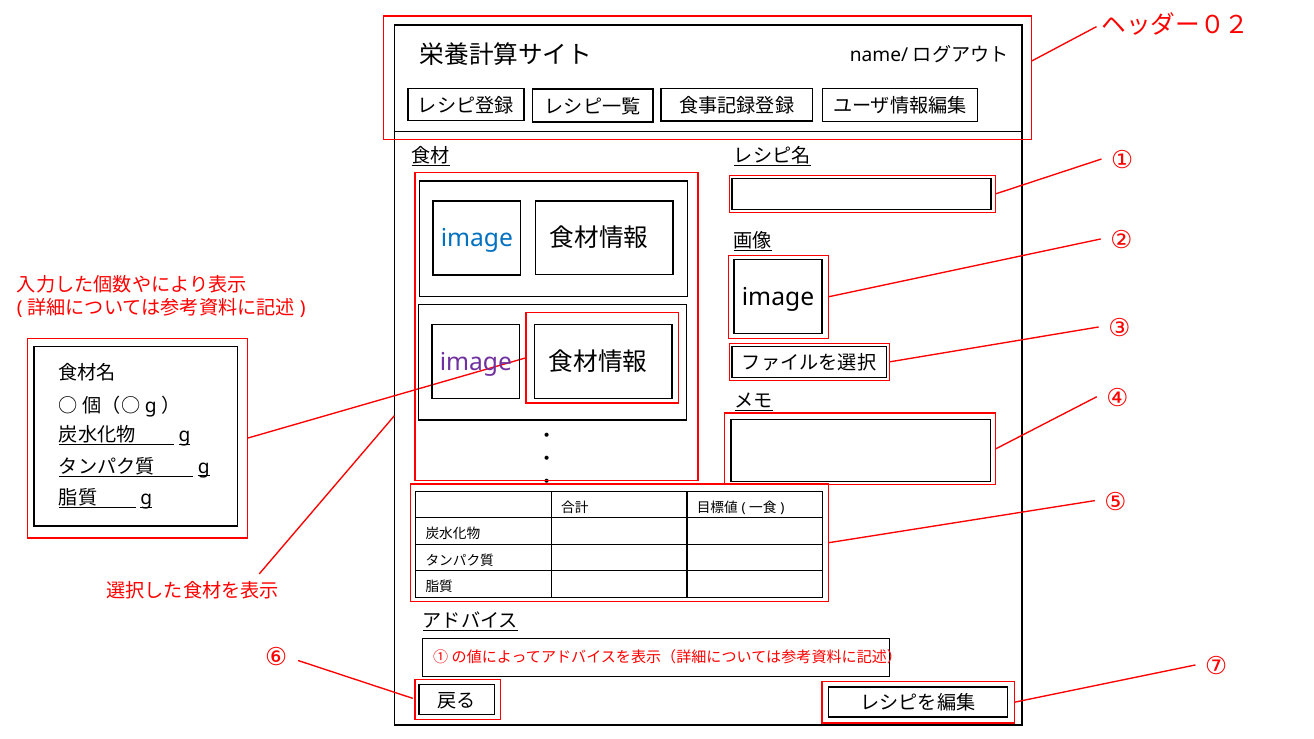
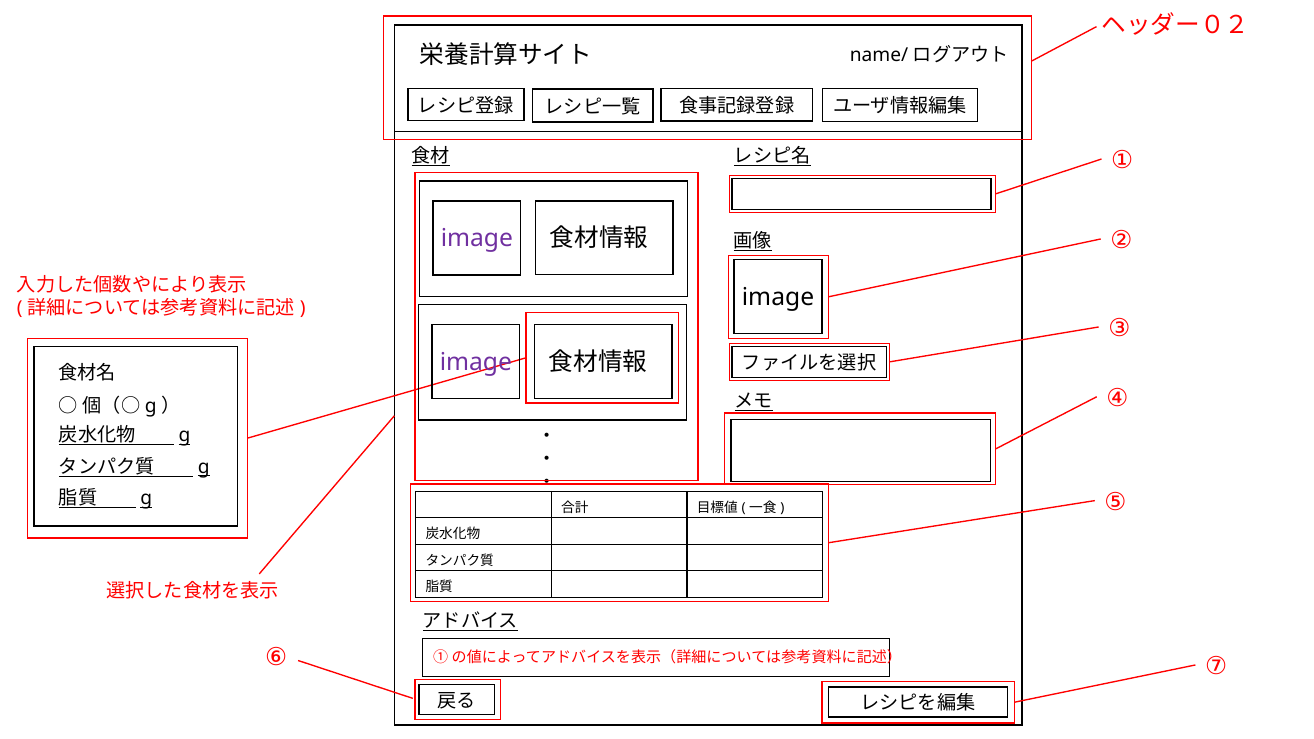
image colour: blue -> purple (477, 238)
